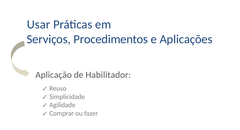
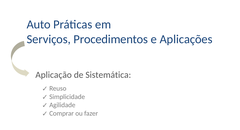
Usar: Usar -> Auto (39, 24)
Habilitador: Habilitador -> Sistemática (108, 75)
